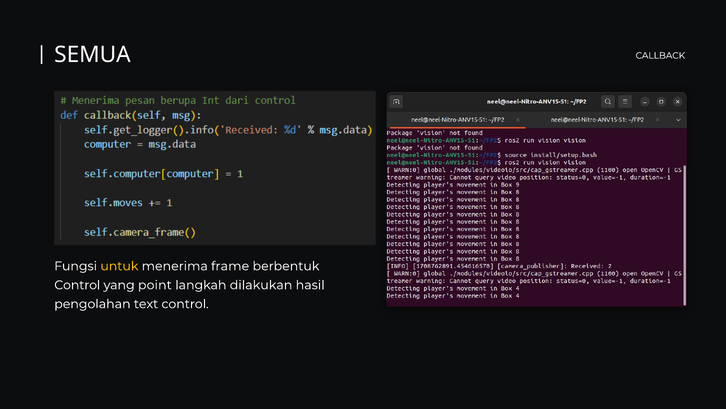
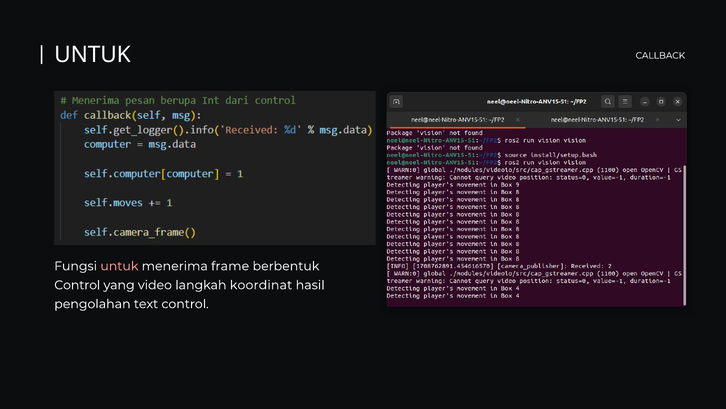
SEMUA: SEMUA -> UNTUK (93, 55)
untuk colour: yellow -> pink (119, 266)
point: point -> video (155, 285)
dilakukan: dilakukan -> koordinat (261, 285)
